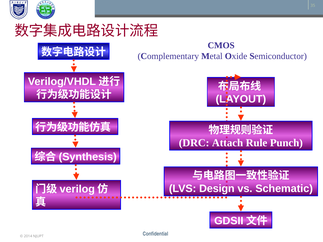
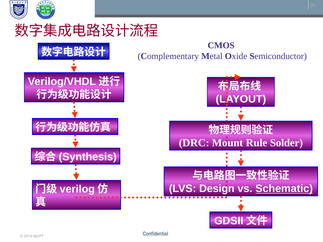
Attach: Attach -> Mount (228, 143)
Punch: Punch -> Solder (286, 143)
Schematic underline: none -> present (284, 189)
